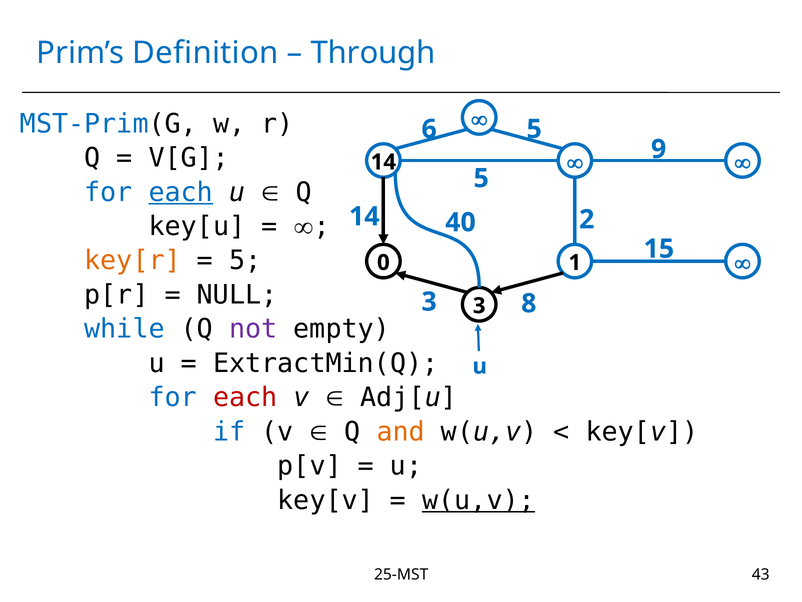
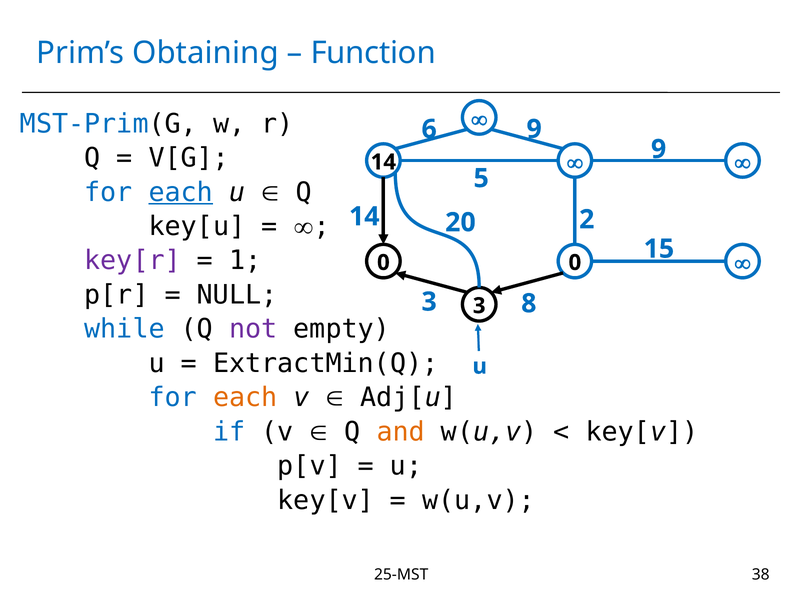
Definition: Definition -> Obtaining (206, 53)
Through: Through -> Function (373, 53)
6 5: 5 -> 9 (534, 129)
40: 40 -> 20 (460, 222)
key[r colour: orange -> purple (133, 260)
5: 5 -> 1 (245, 260)
0 1: 1 -> 0 (575, 262)
each colour: red -> orange (245, 397)
w(u,v underline: present -> none (479, 500)
43: 43 -> 38 (761, 574)
